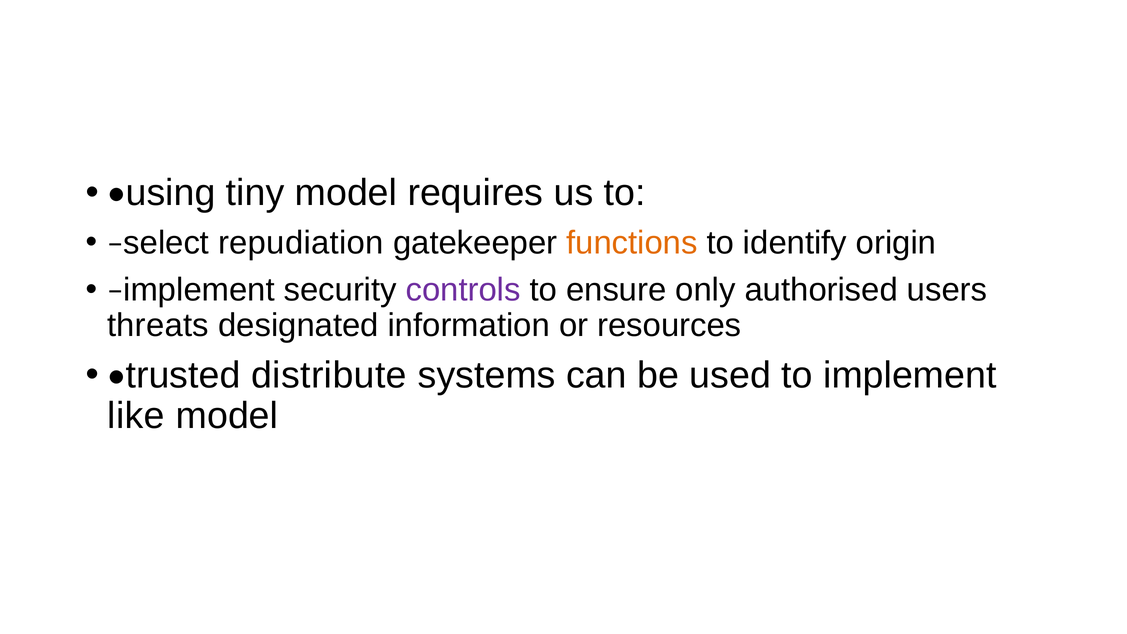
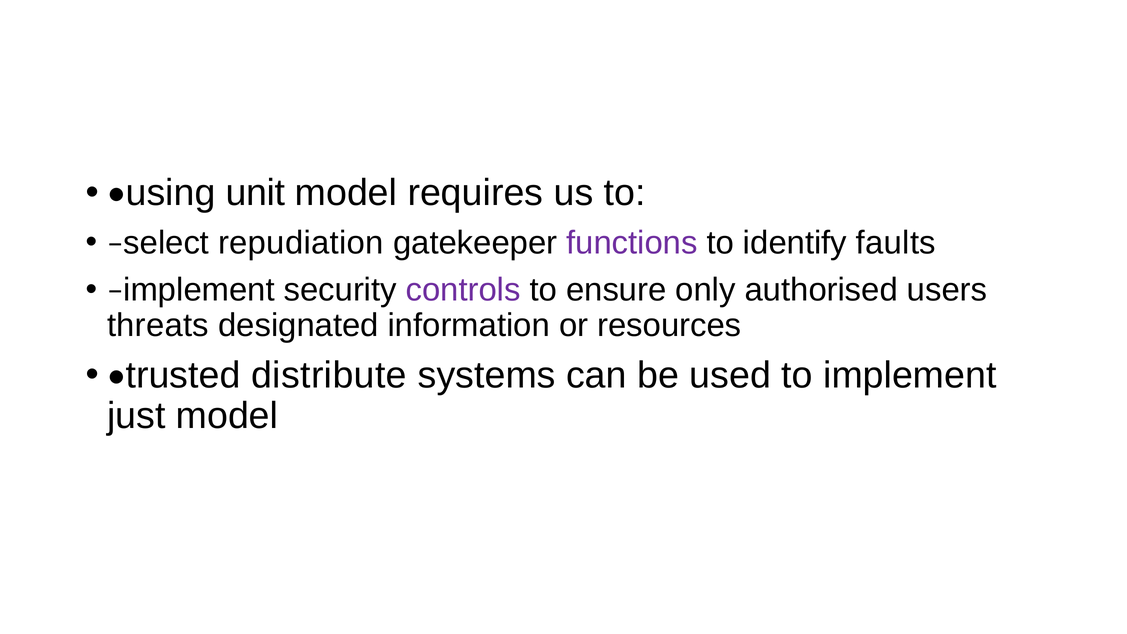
tiny: tiny -> unit (255, 193)
functions colour: orange -> purple (632, 243)
origin: origin -> faults (896, 243)
like: like -> just (136, 416)
